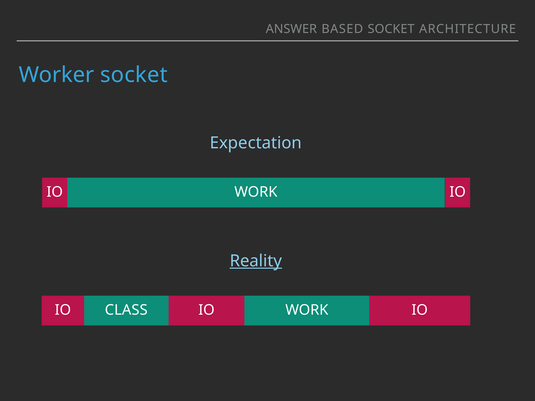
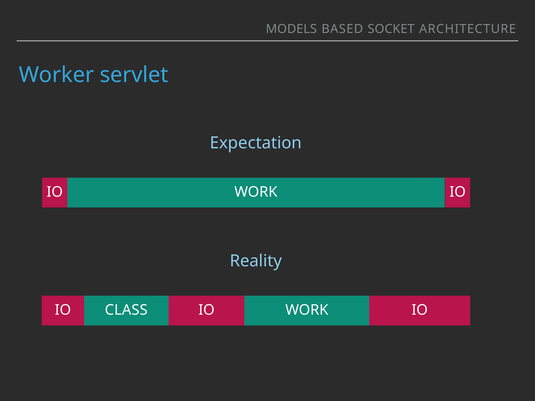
ANSWER: ANSWER -> MODELS (291, 29)
Worker socket: socket -> servlet (134, 75)
Reality underline: present -> none (256, 261)
